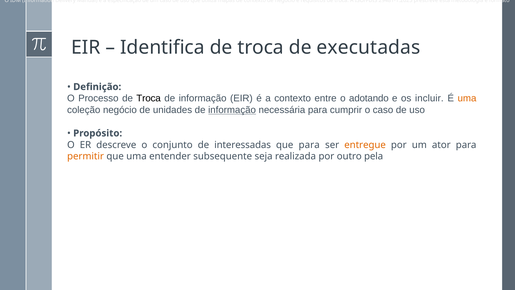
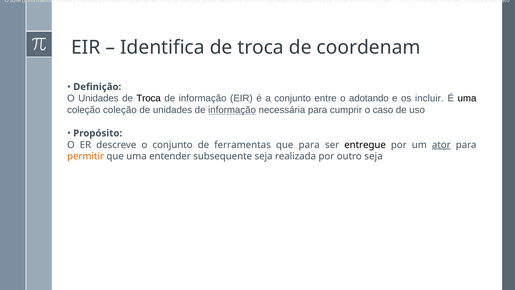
executadas: executadas -> coordenam (369, 47)
O Processo: Processo -> Unidades (98, 98)
a contexto: contexto -> conjunto (293, 98)
uma colour: orange -> black (467, 98)
coleção negócio: negócio -> coleção (120, 110)
interessadas: interessadas -> ferramentas (243, 145)
entregue colour: orange -> black (365, 145)
ator underline: none -> present (441, 145)
outro pela: pela -> seja (374, 156)
